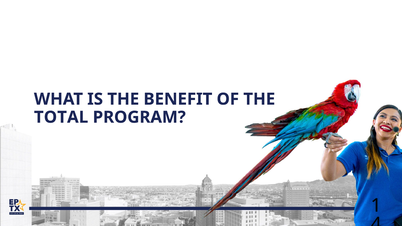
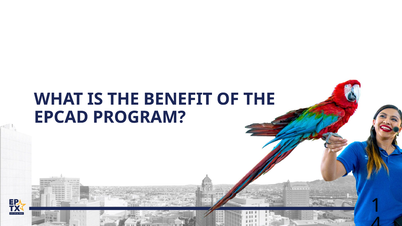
TOTAL: TOTAL -> EPCAD (61, 117)
